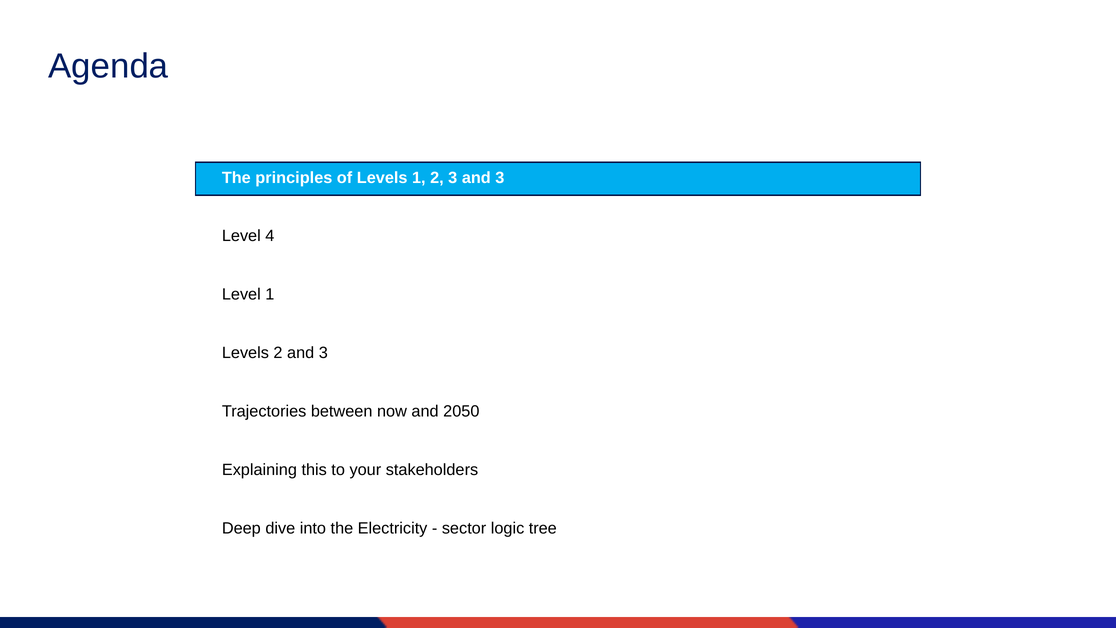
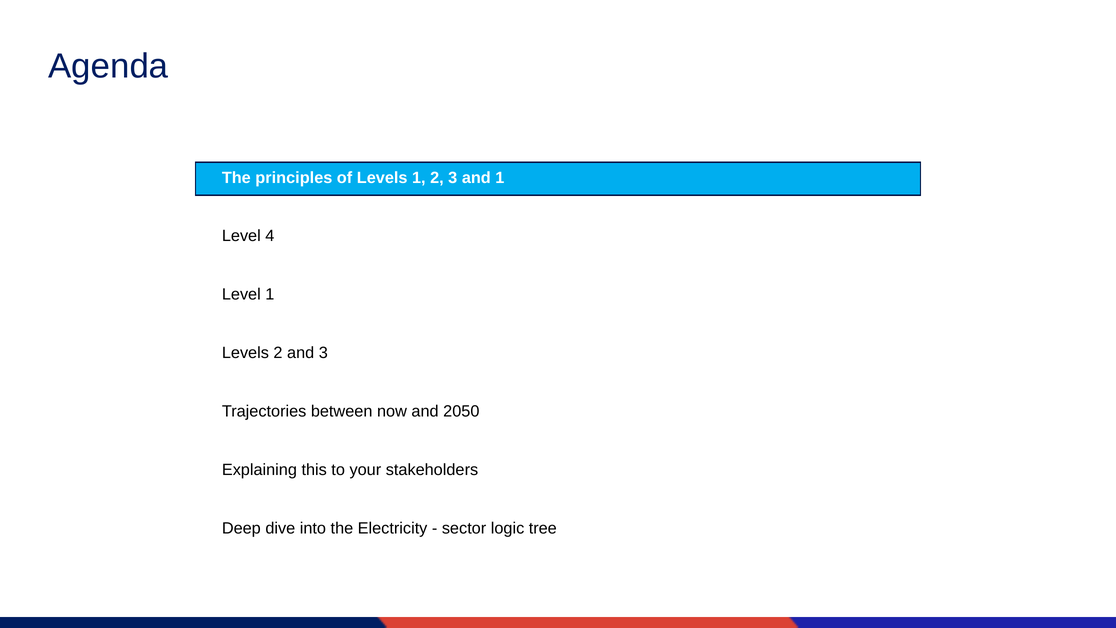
3 and 3: 3 -> 1 (500, 178)
